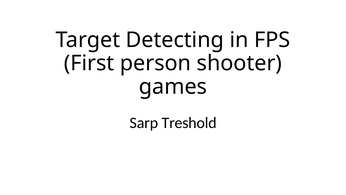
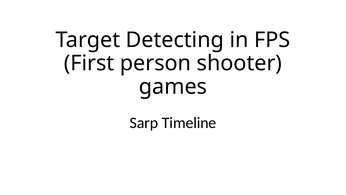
Treshold: Treshold -> Timeline (189, 123)
